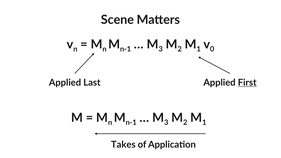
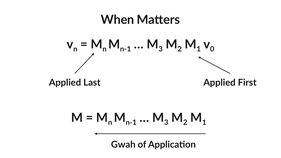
Scene: Scene -> When (117, 20)
First underline: present -> none (247, 83)
Takes: Takes -> Gwah (123, 145)
